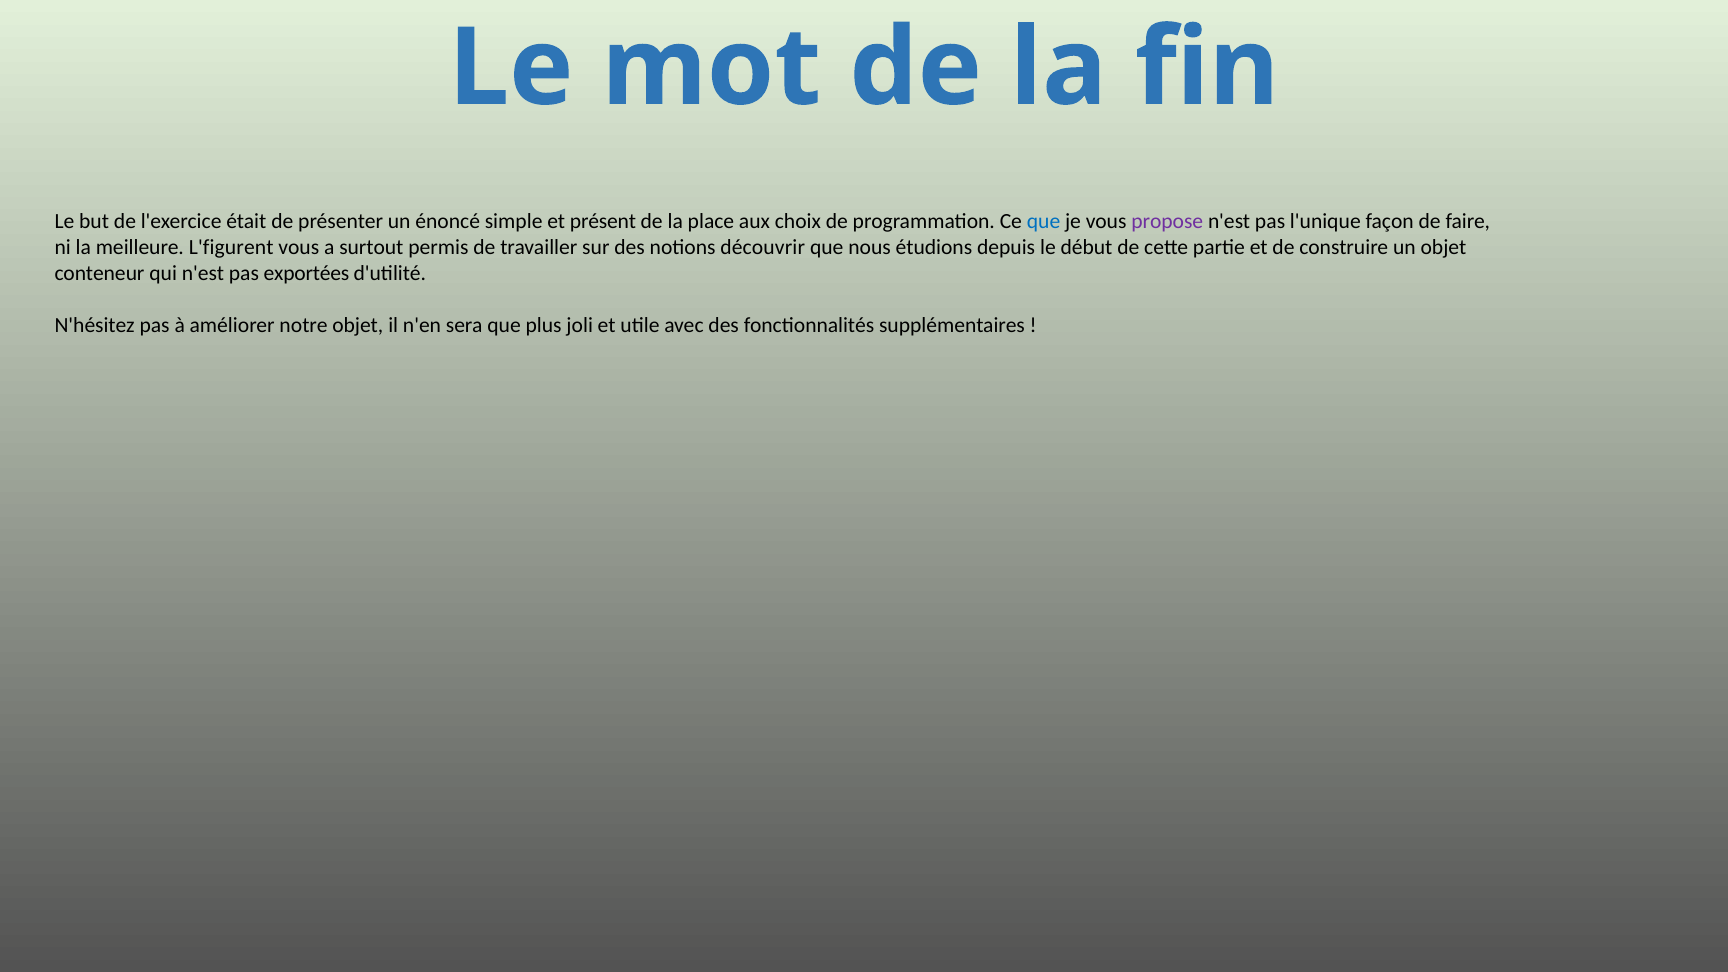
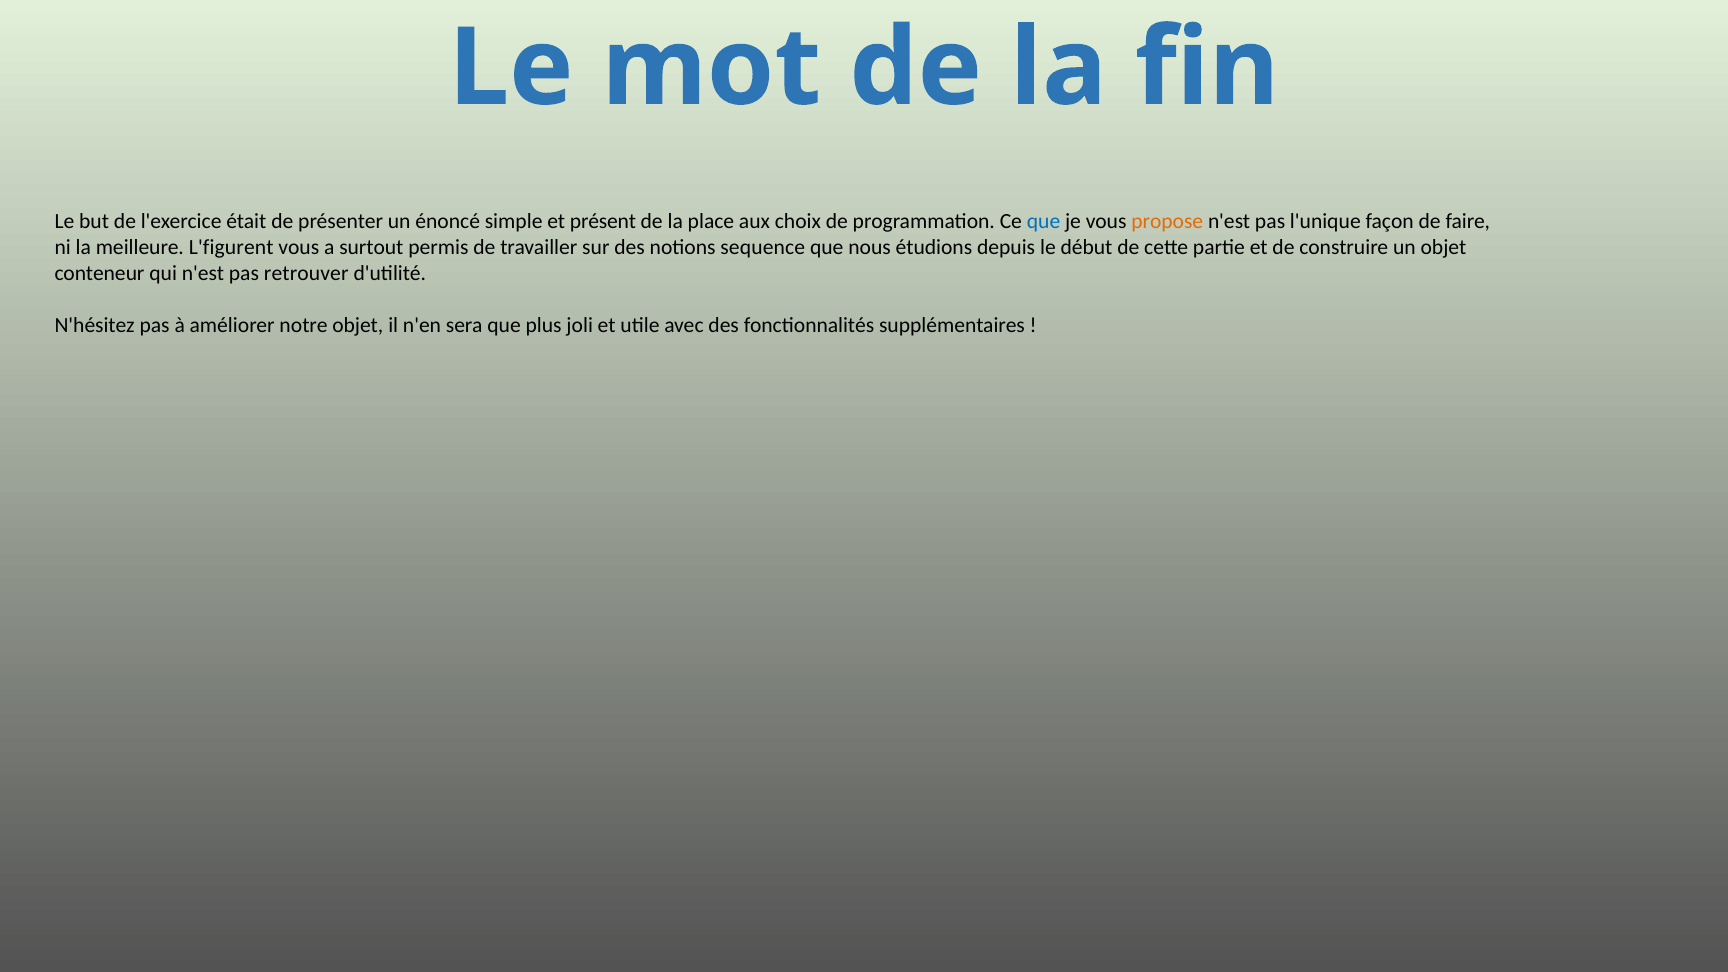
propose colour: purple -> orange (1167, 222)
découvrir: découvrir -> sequence (763, 248)
exportées: exportées -> retrouver (306, 274)
